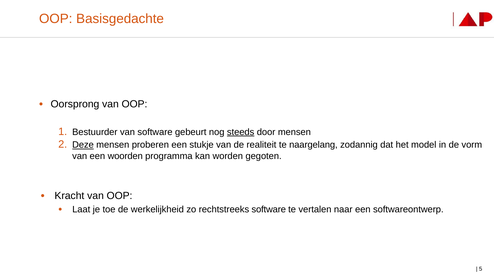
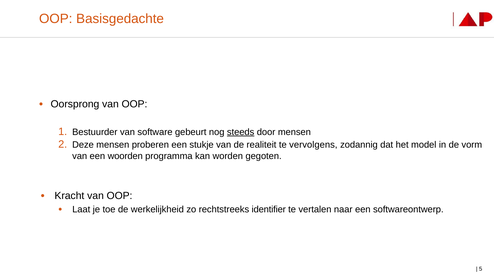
Deze underline: present -> none (83, 145)
naargelang: naargelang -> vervolgens (313, 145)
rechtstreeks software: software -> identifier (269, 209)
